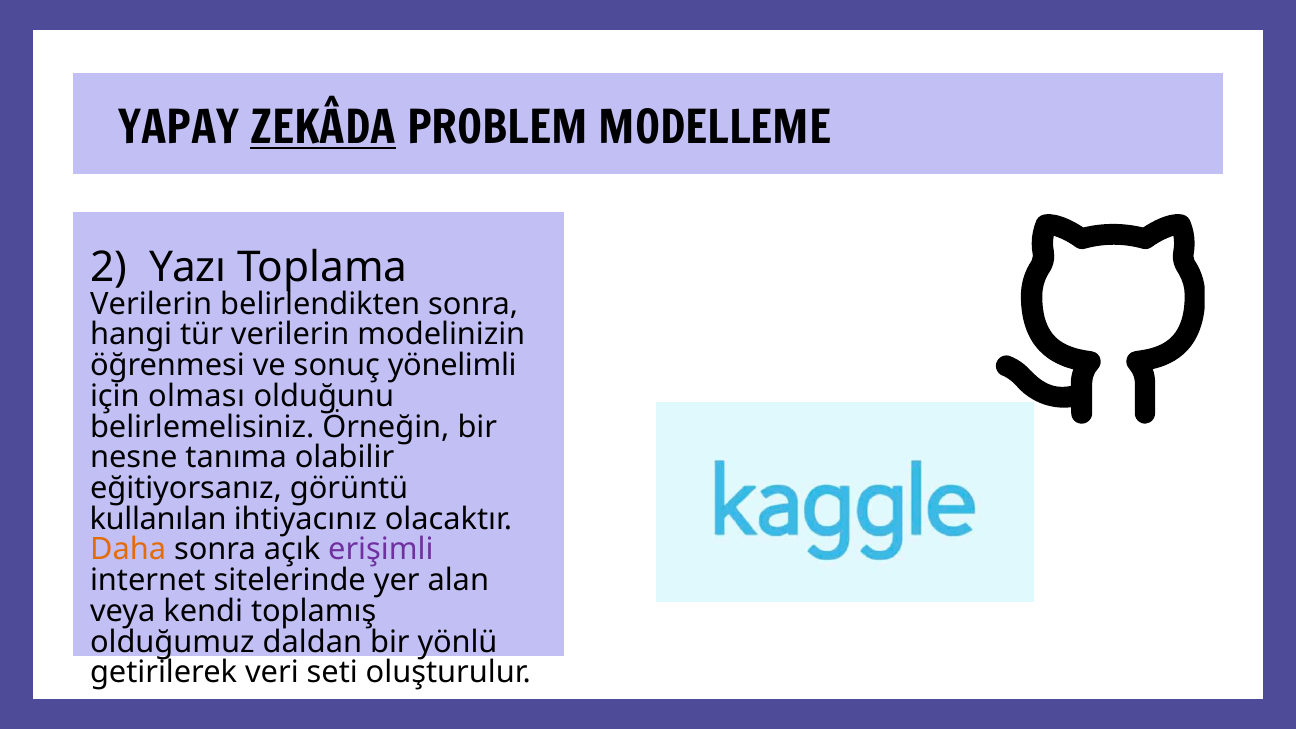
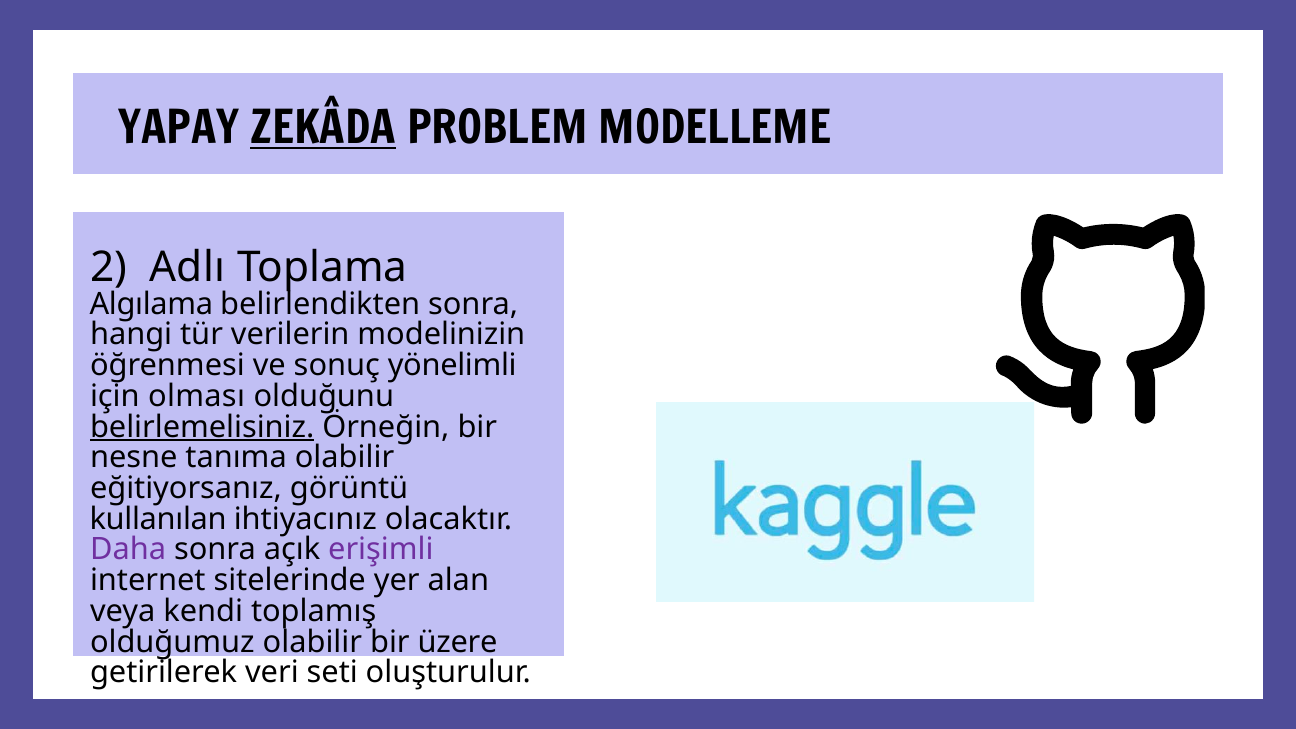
Yazı: Yazı -> Adlı (187, 267)
Verilerin: Verilerin -> Algılama (151, 304)
belirlemelisiniz underline: none -> present (202, 427)
Daha colour: orange -> purple (128, 550)
olduğumuz daldan: daldan -> olabilir (312, 642)
yönlü: yönlü -> üzere (458, 642)
